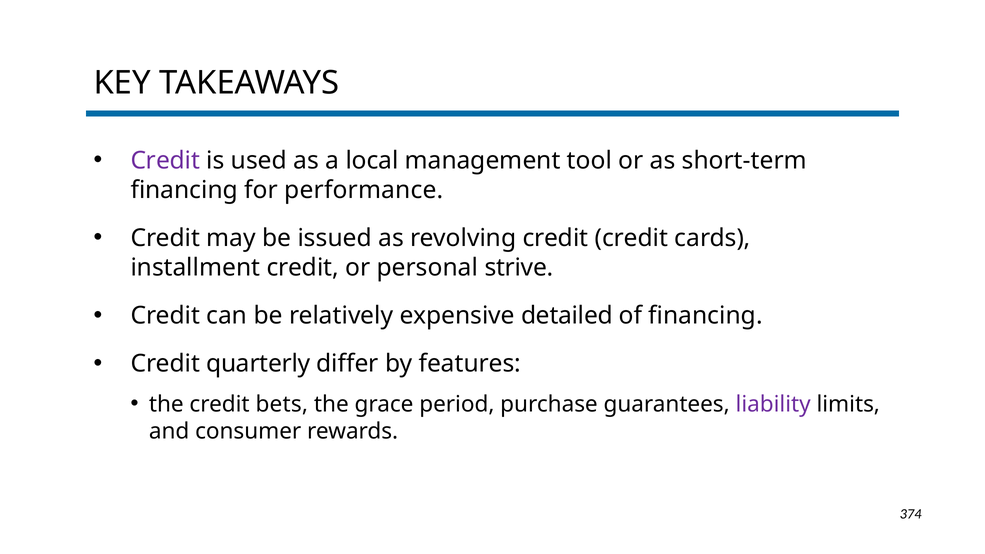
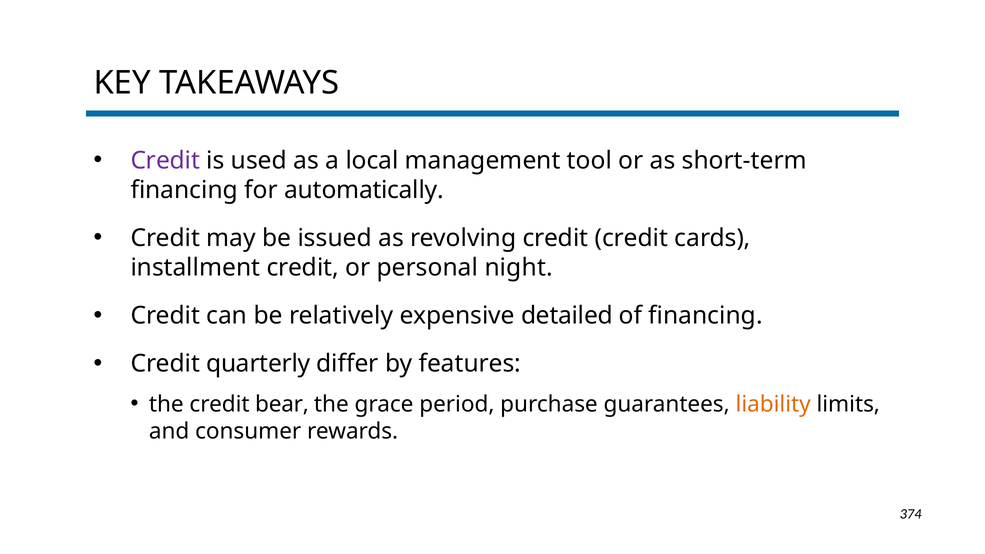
performance: performance -> automatically (364, 190)
strive: strive -> night (519, 268)
bets: bets -> bear (282, 404)
liability colour: purple -> orange (773, 404)
